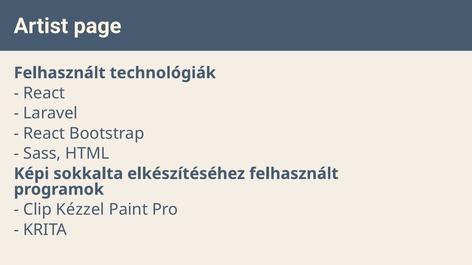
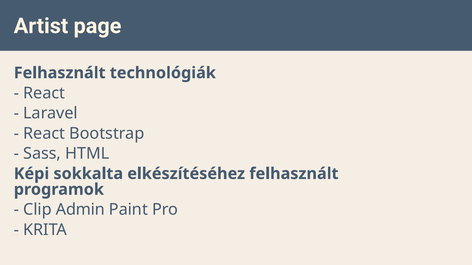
Kézzel: Kézzel -> Admin (80, 210)
